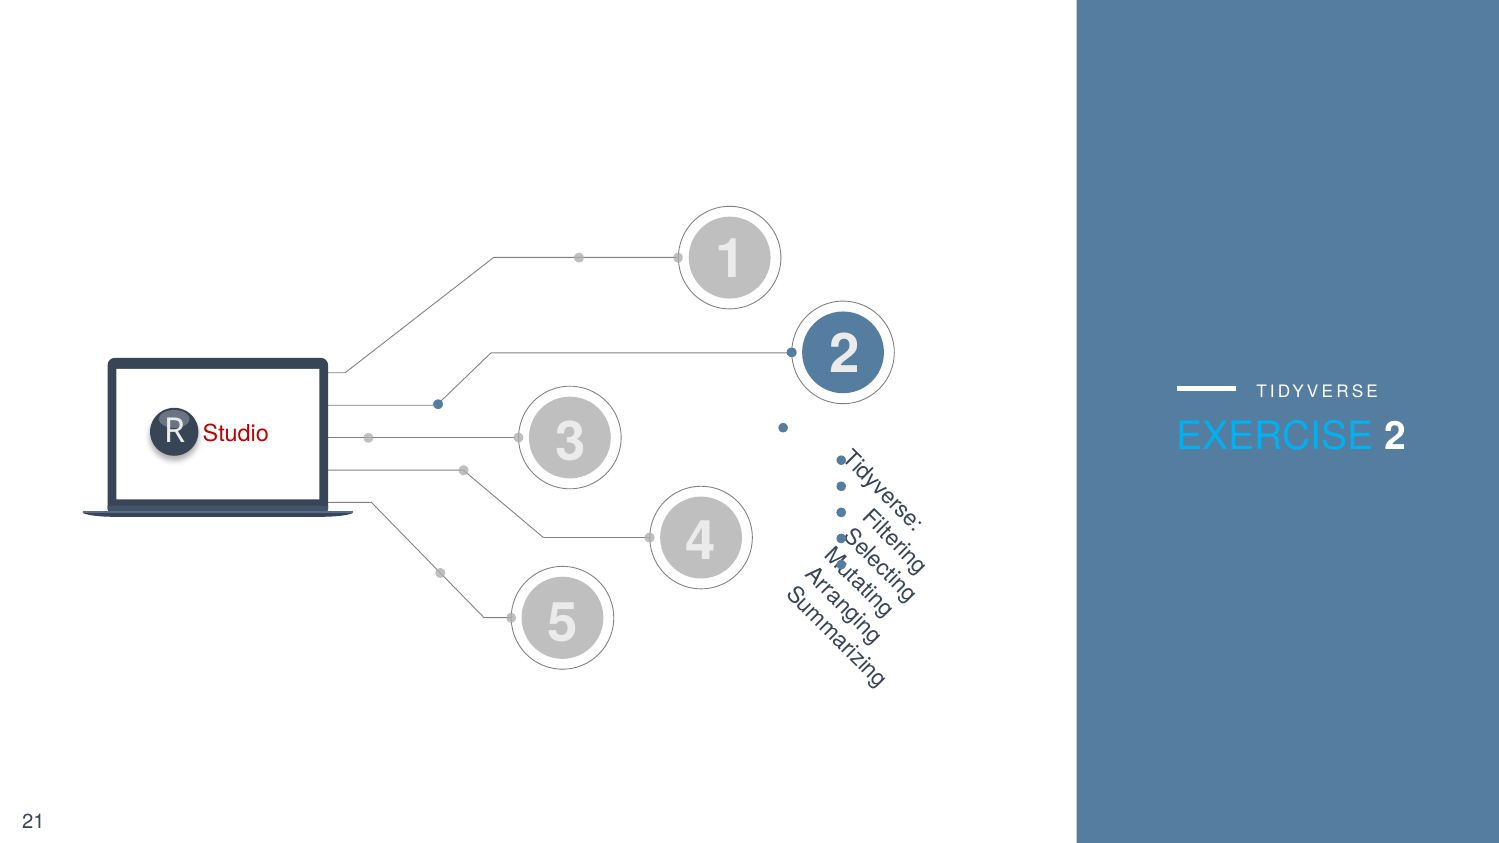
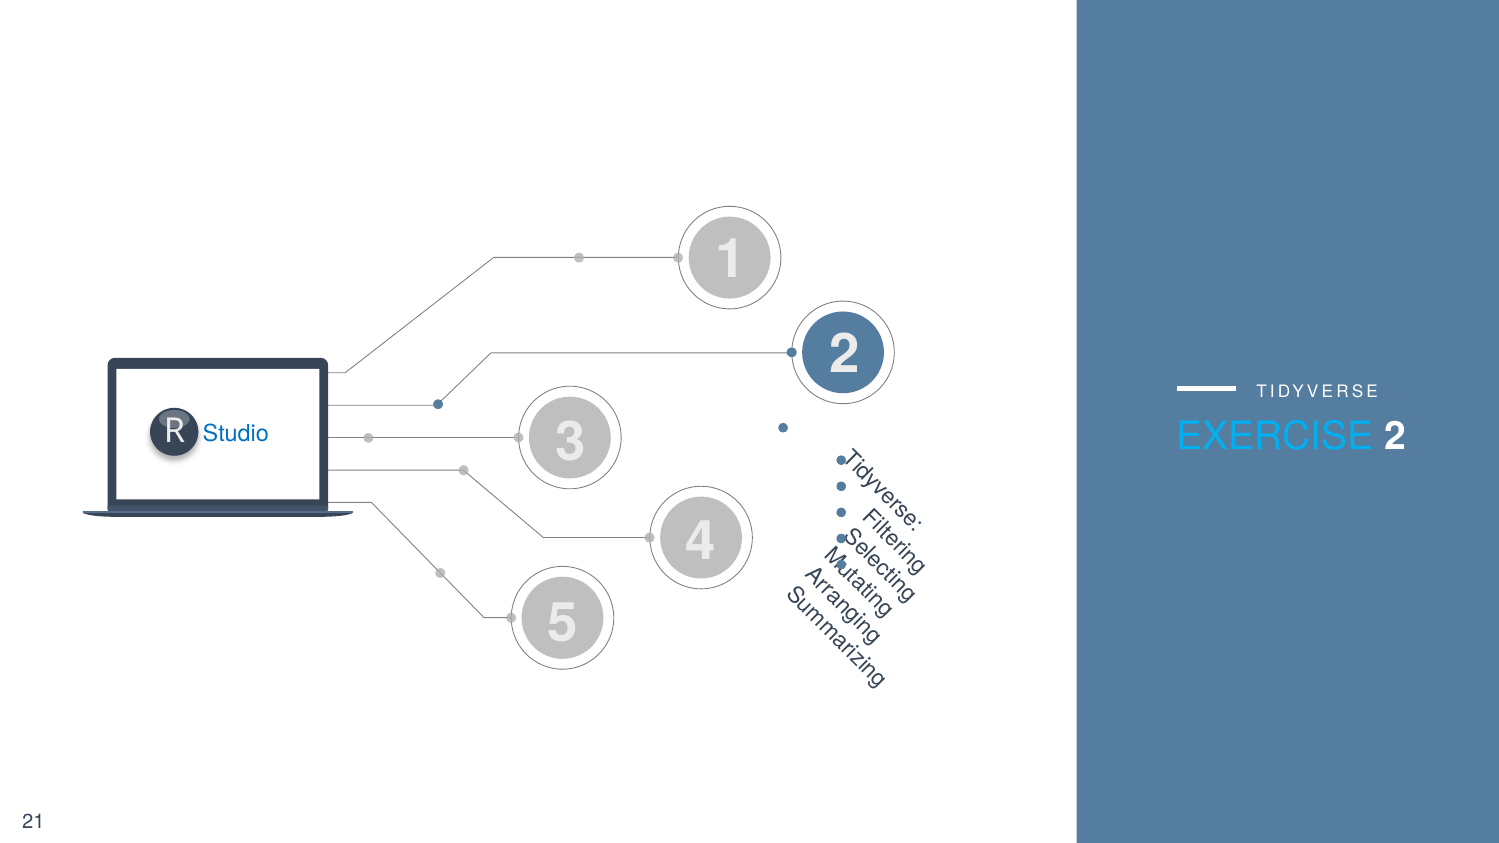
Studio colour: red -> blue (236, 434)
